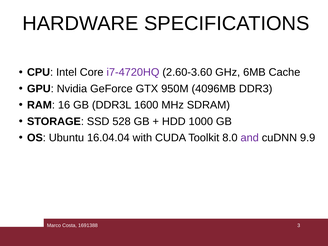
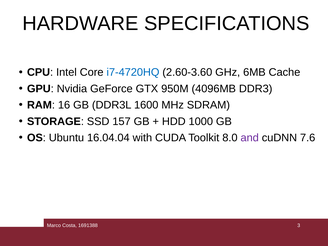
i7-4720HQ colour: purple -> blue (133, 72)
528: 528 -> 157 (122, 121)
9.9: 9.9 -> 7.6 (308, 138)
